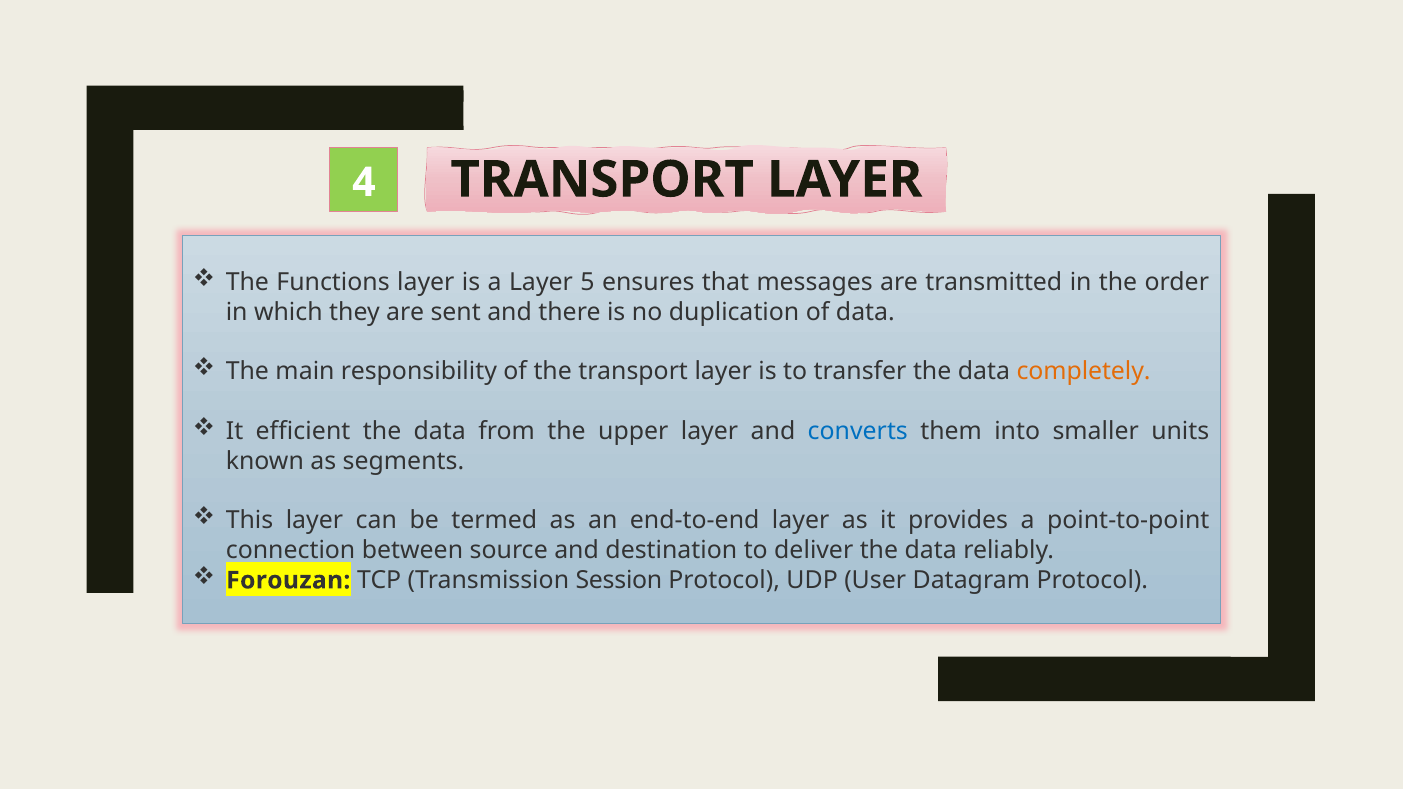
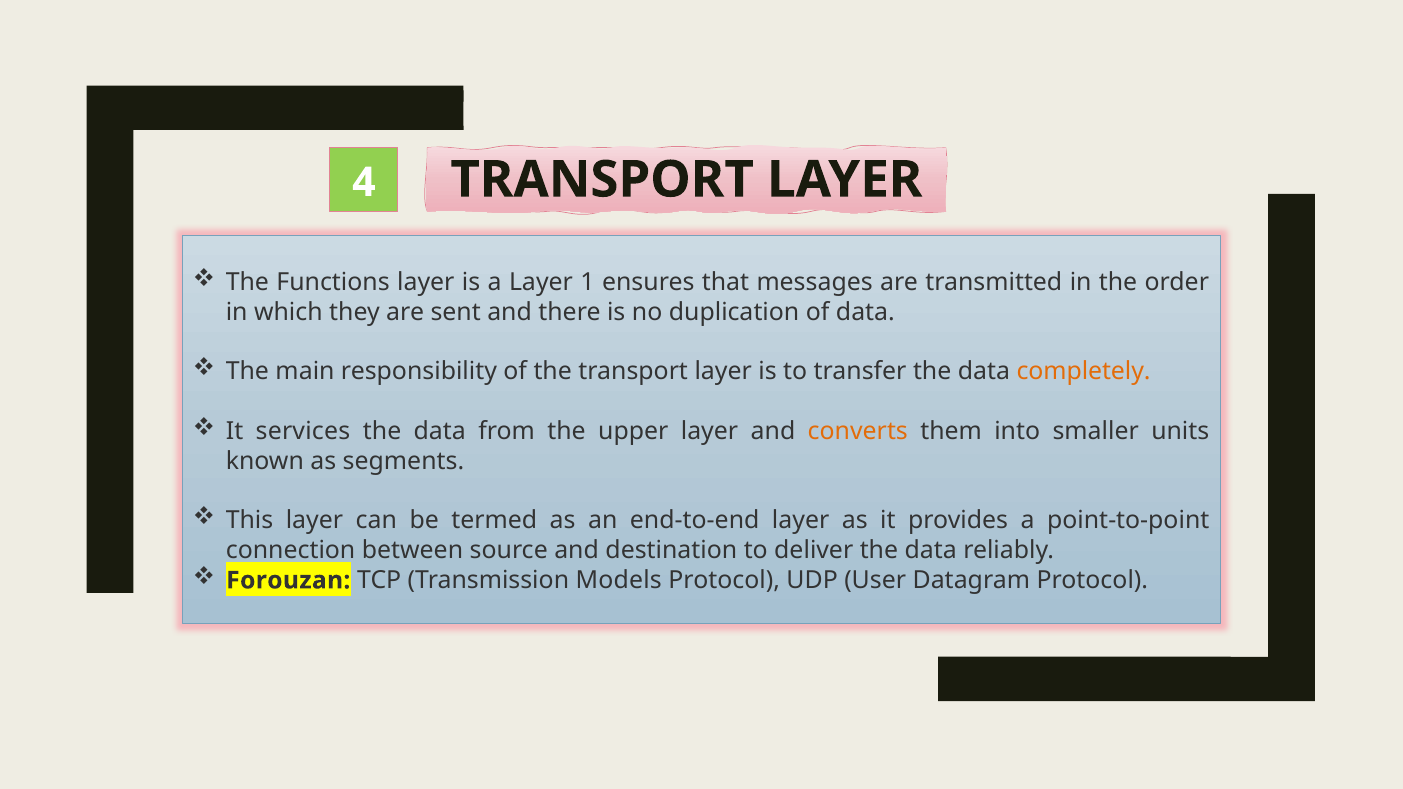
5: 5 -> 1 (588, 282)
efficient: efficient -> services (303, 431)
converts colour: blue -> orange (858, 431)
Session: Session -> Models (619, 580)
